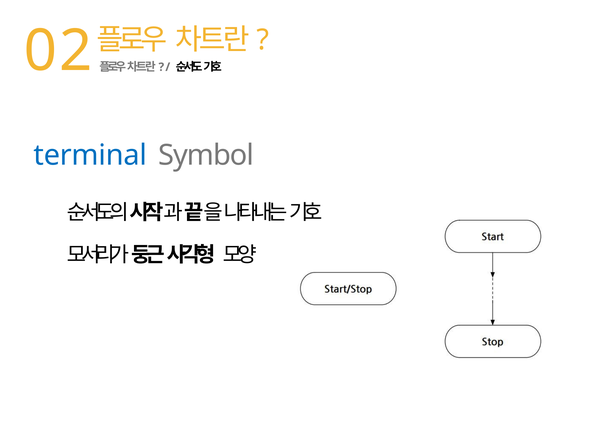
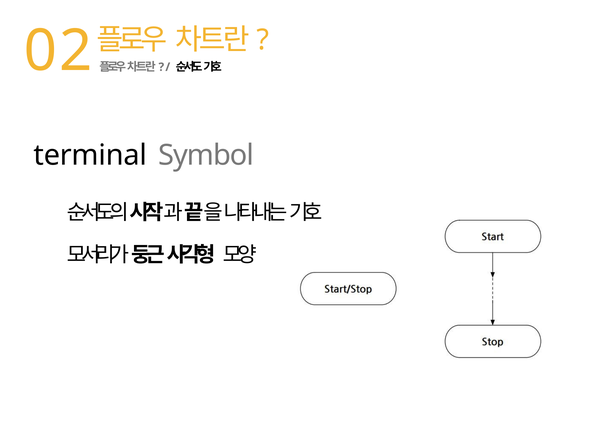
terminal colour: blue -> black (90, 155)
